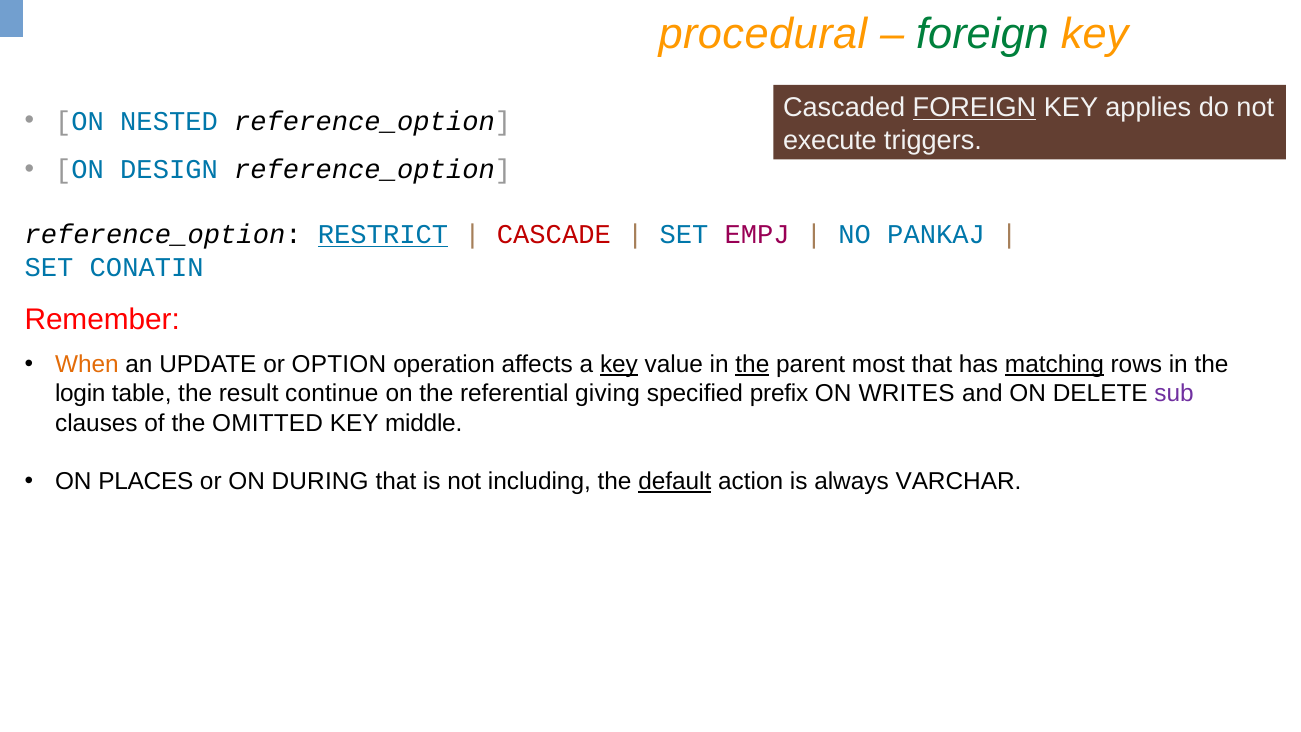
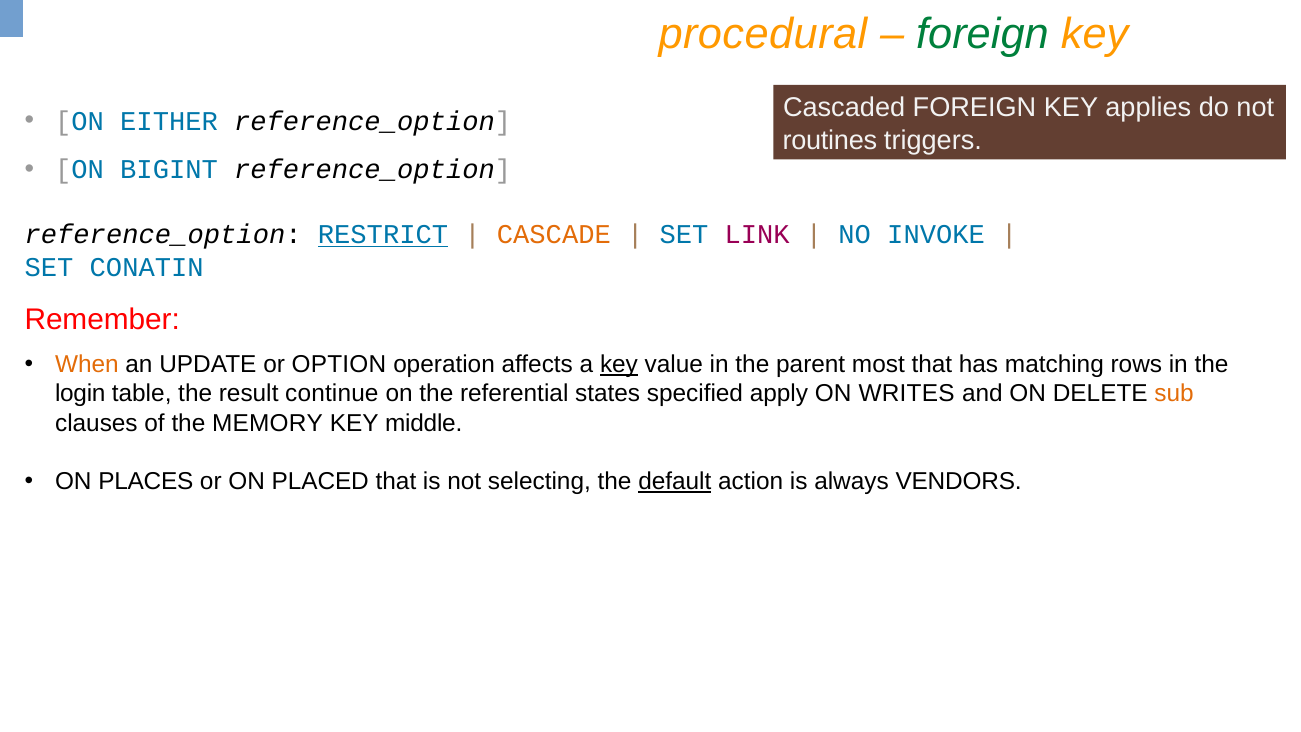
FOREIGN underline: present -> none (974, 108)
NESTED: NESTED -> EITHER (169, 121)
execute: execute -> routines (830, 140)
DESIGN: DESIGN -> BIGINT (169, 170)
CASCADE colour: red -> orange (554, 235)
EMPJ: EMPJ -> LINK (757, 235)
PANKAJ: PANKAJ -> INVOKE (936, 235)
the underline: present -> none (752, 364)
matching underline: present -> none (1054, 364)
giving: giving -> states (608, 394)
prefix: prefix -> apply (779, 394)
sub colour: purple -> orange (1174, 394)
OMITTED: OMITTED -> MEMORY (268, 423)
DURING: DURING -> PLACED (320, 482)
including: including -> selecting (539, 482)
VARCHAR: VARCHAR -> VENDORS (959, 482)
